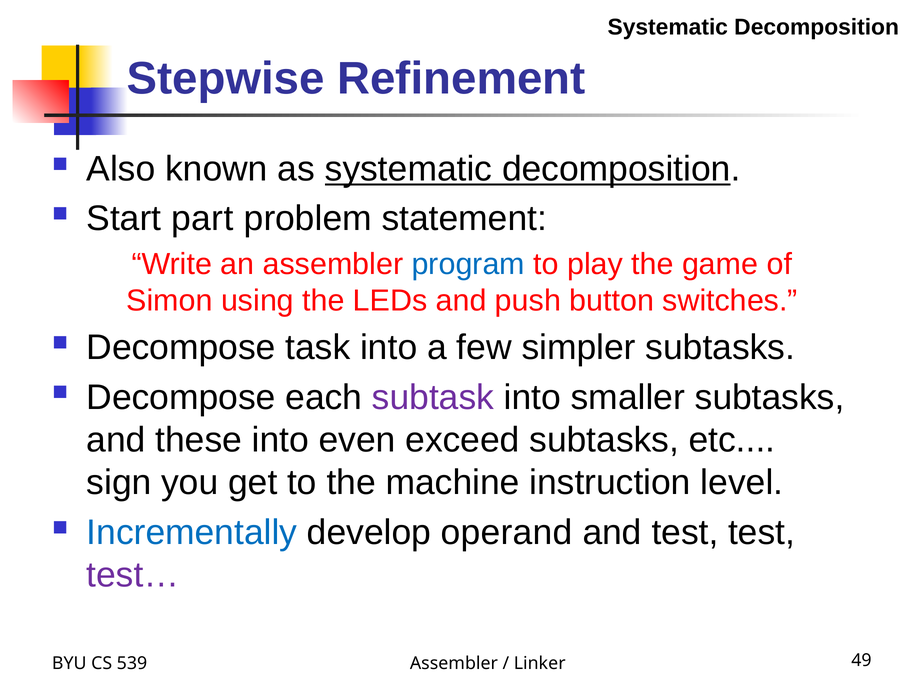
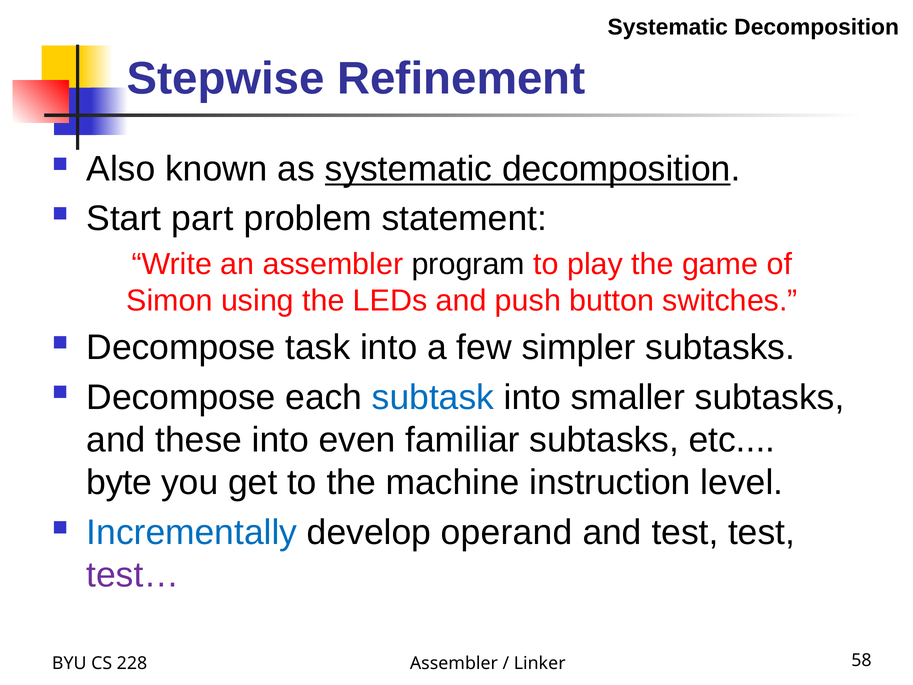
program colour: blue -> black (468, 264)
subtask colour: purple -> blue (433, 397)
exceed: exceed -> familiar (462, 440)
sign: sign -> byte (119, 483)
539: 539 -> 228 (132, 663)
49: 49 -> 58 (861, 660)
